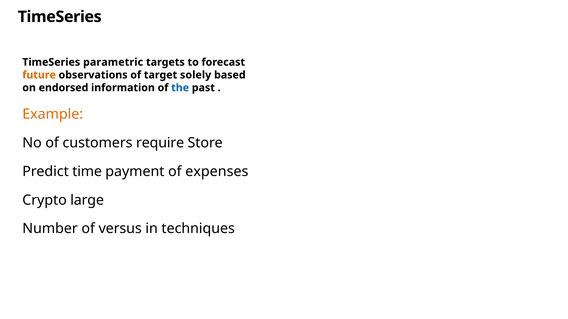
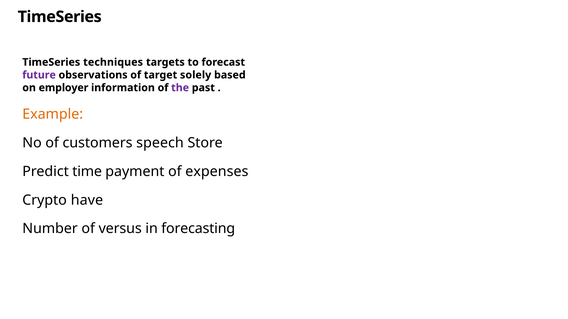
parametric: parametric -> techniques (113, 62)
future colour: orange -> purple (39, 75)
endorsed: endorsed -> employer (64, 88)
the colour: blue -> purple (180, 88)
require: require -> speech (160, 143)
large: large -> have (87, 200)
techniques: techniques -> forecasting (198, 229)
